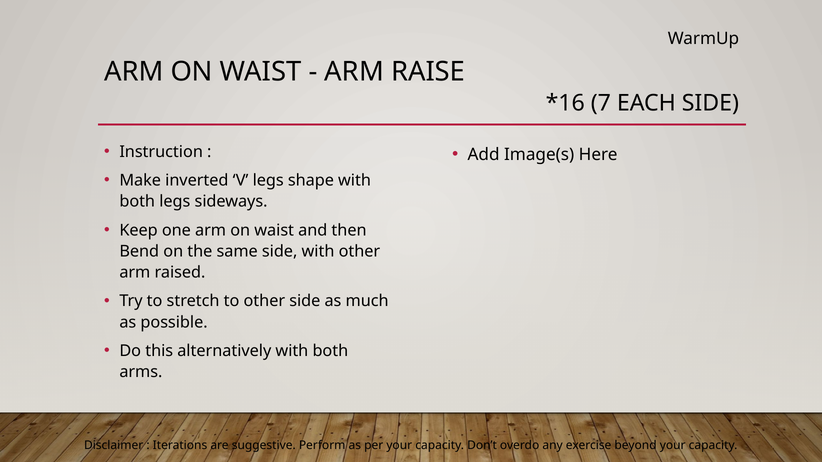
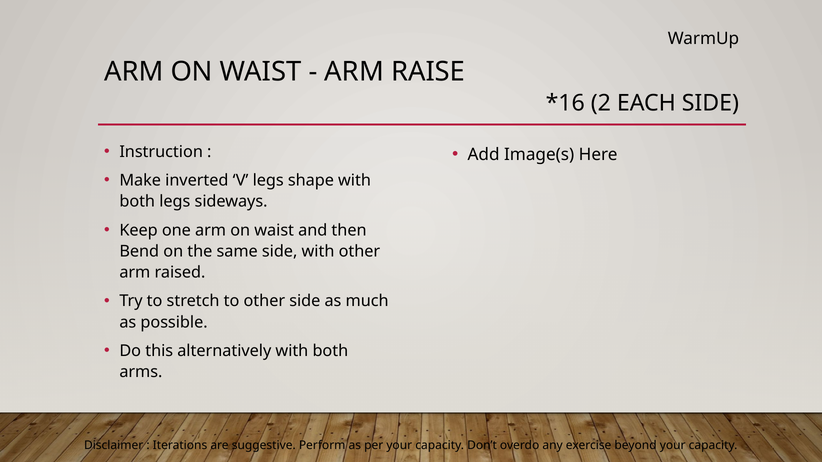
7: 7 -> 2 (601, 103)
